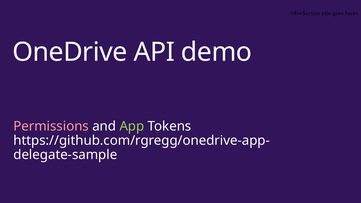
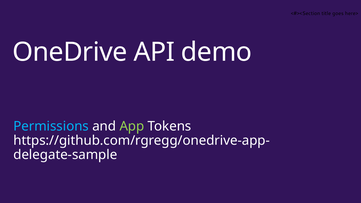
Permissions colour: pink -> light blue (51, 126)
